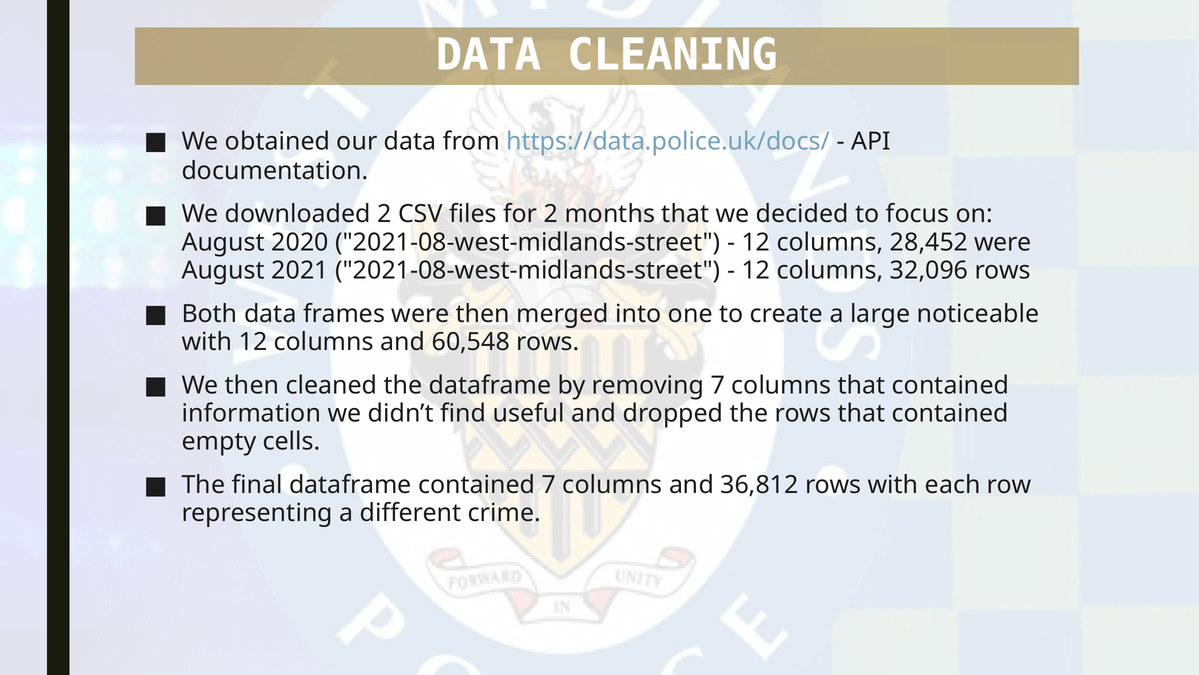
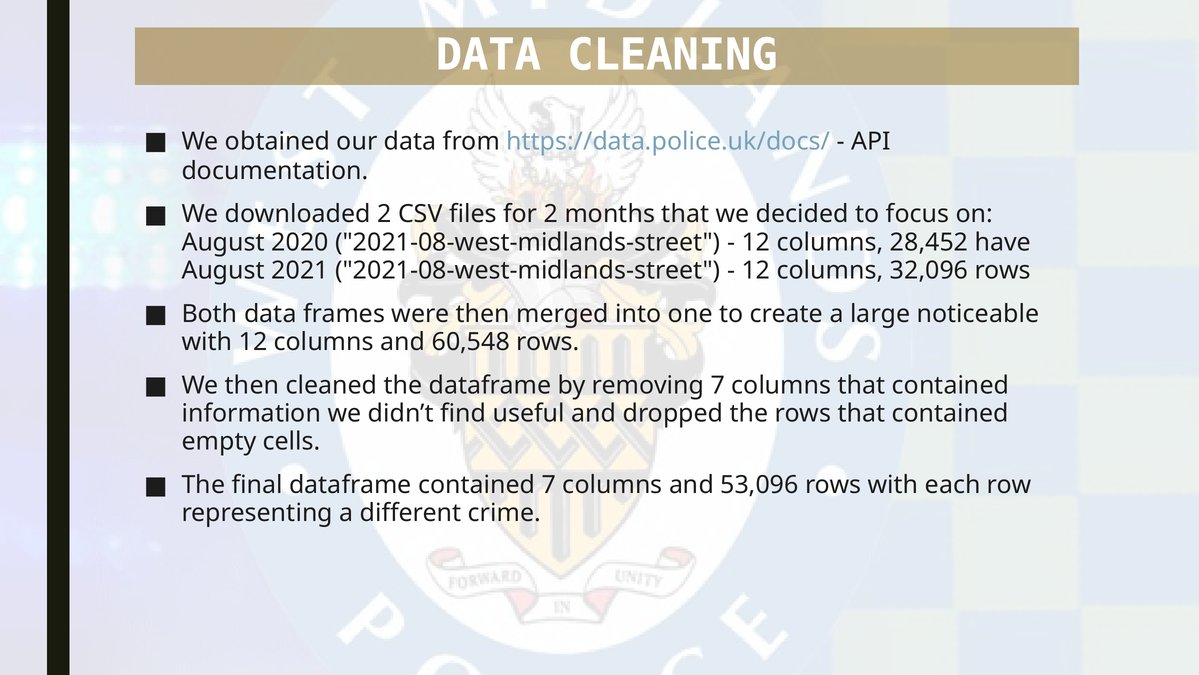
28,452 were: were -> have (1003, 242)
36,812: 36,812 -> 53,096 (759, 484)
